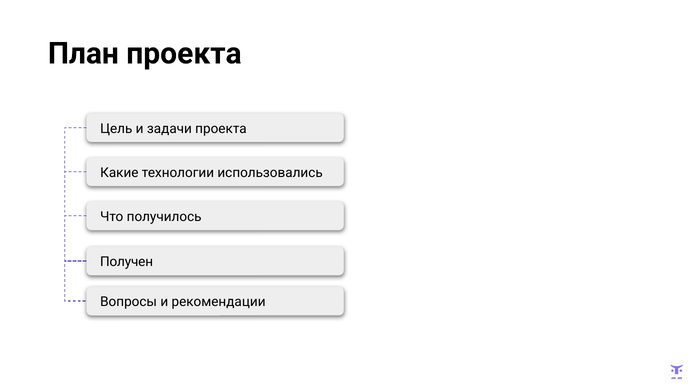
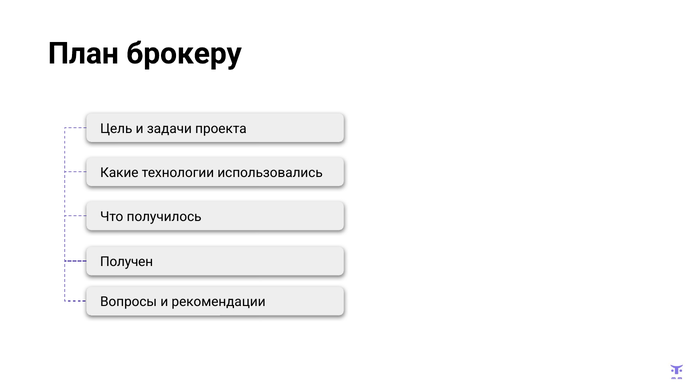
План проекта: проекта -> брокеру (184, 54)
